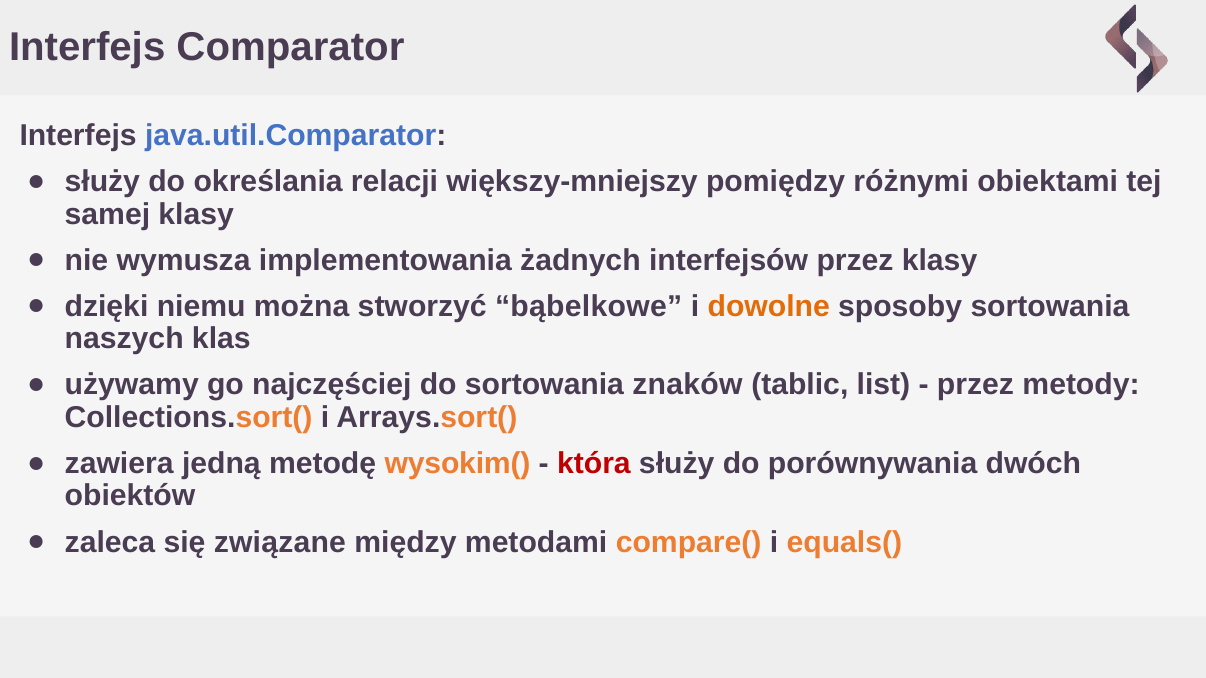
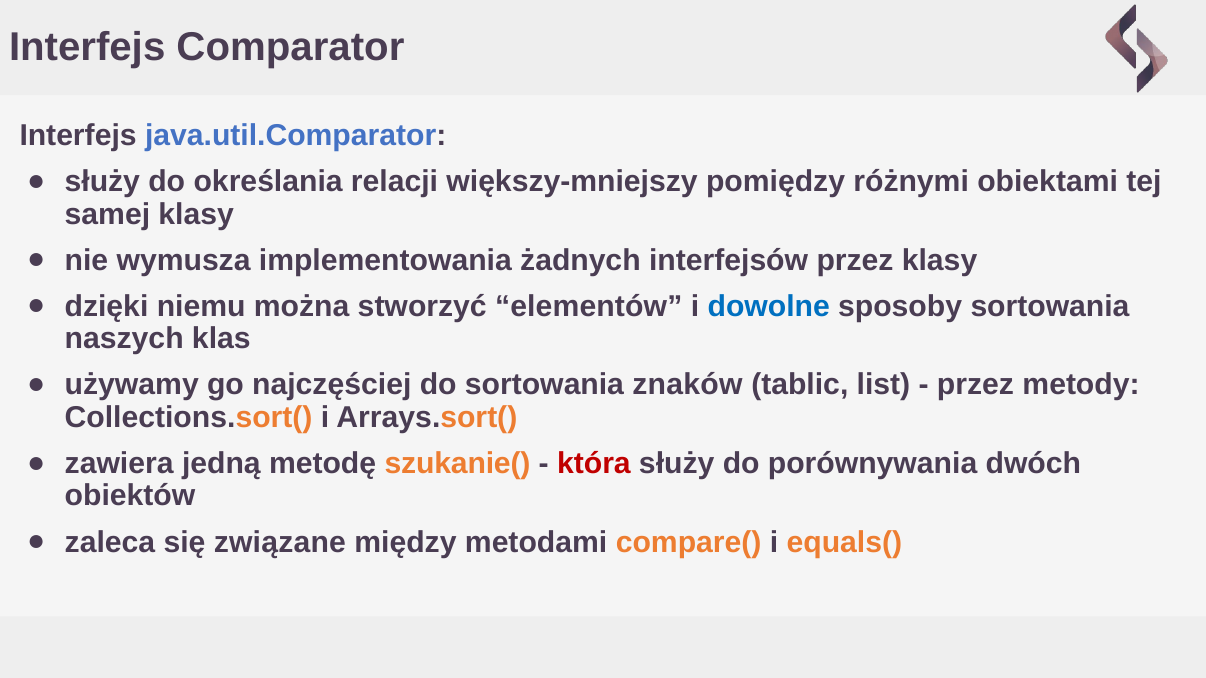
bąbelkowe: bąbelkowe -> elementów (589, 306)
dowolne colour: orange -> blue (769, 306)
wysokim(: wysokim( -> szukanie( (458, 464)
